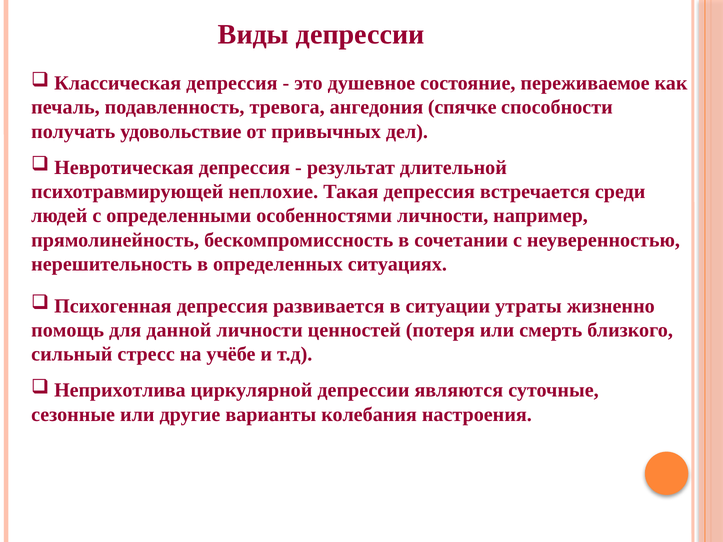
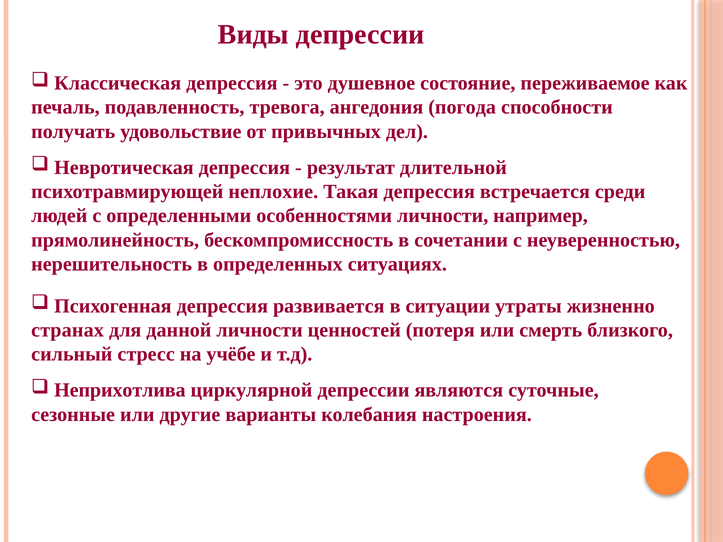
спячке: спячке -> погода (462, 107)
помощь: помощь -> странах (68, 330)
